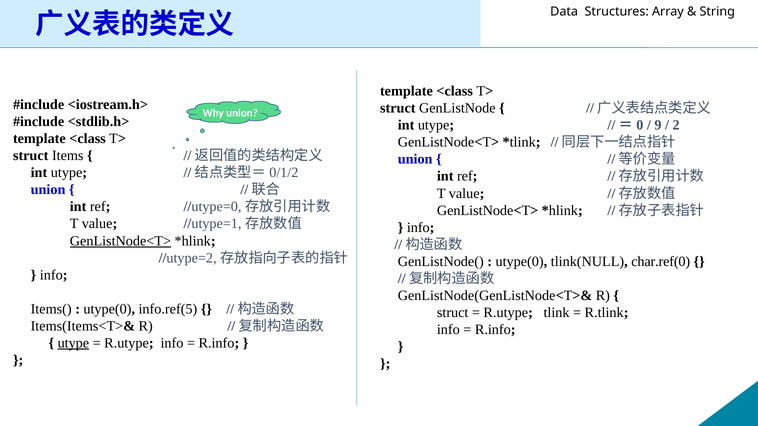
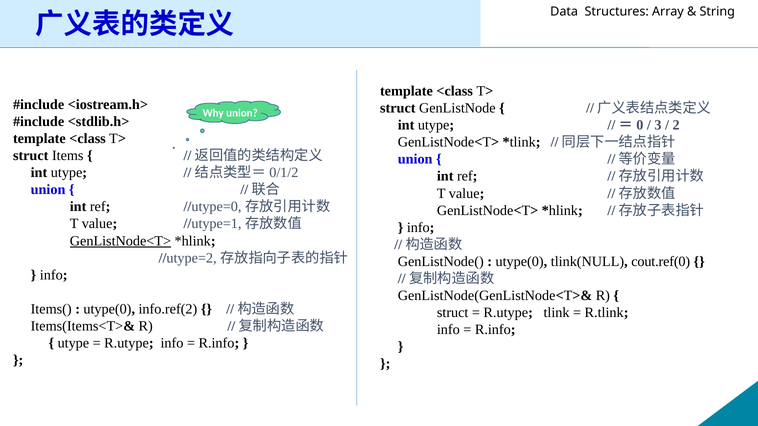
9: 9 -> 3 (658, 125)
char.ref(0: char.ref(0 -> cout.ref(0 (661, 262)
info.ref(5: info.ref(5 -> info.ref(2 (168, 309)
utype underline: present -> none (73, 343)
